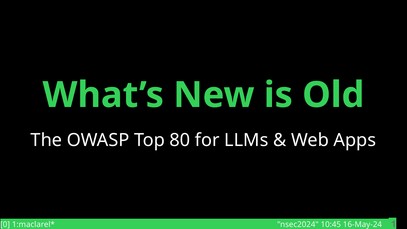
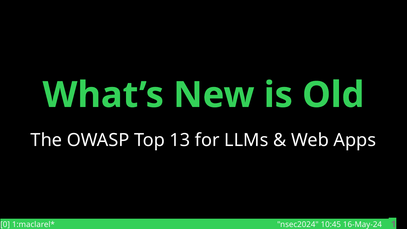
80: 80 -> 13 (180, 140)
